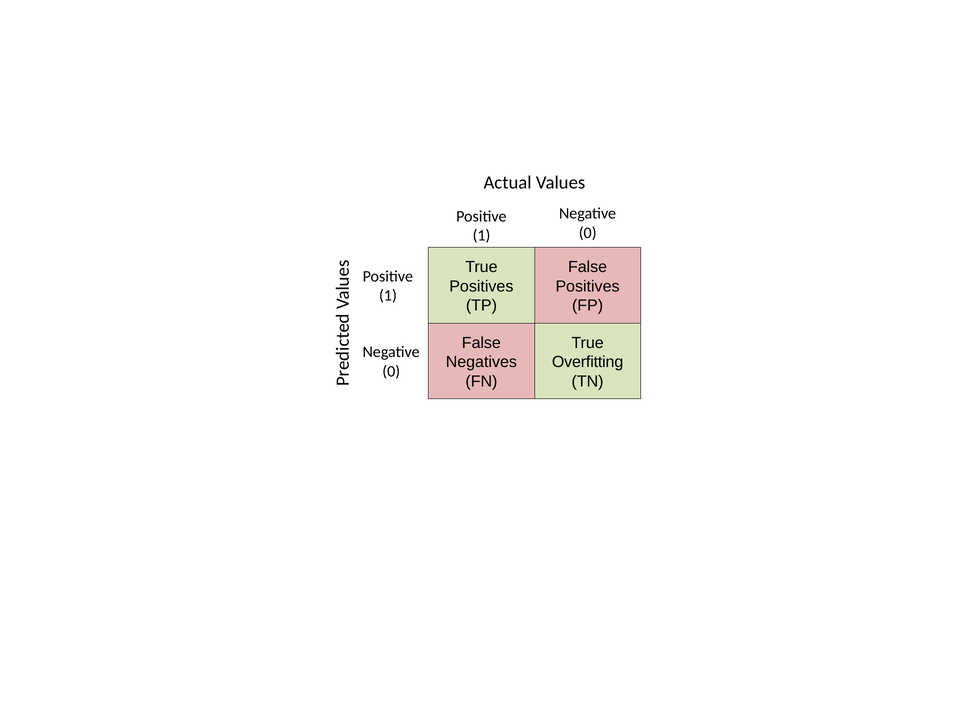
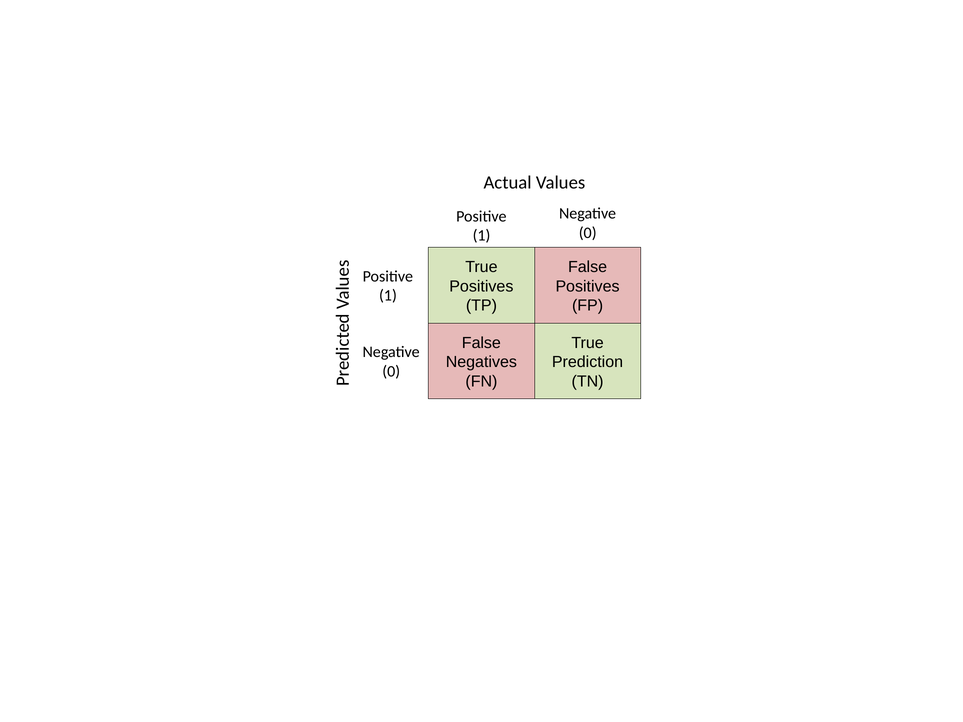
Overfitting: Overfitting -> Prediction (588, 362)
